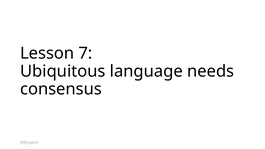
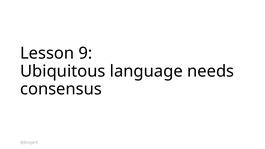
7: 7 -> 9 (85, 53)
